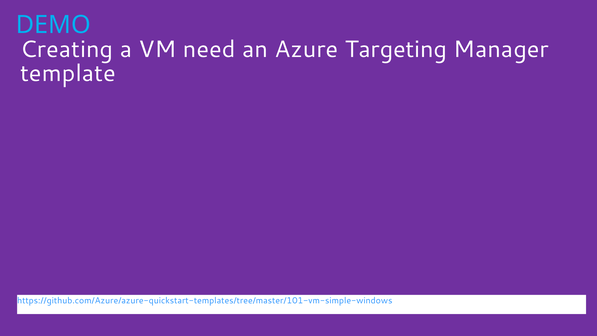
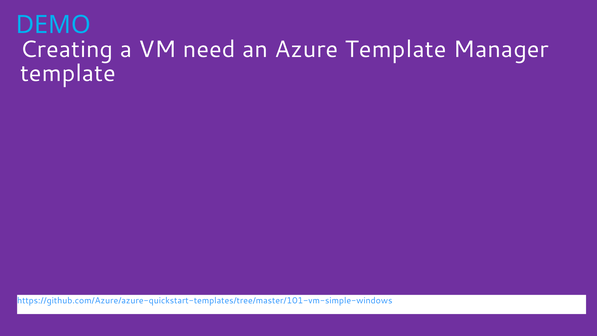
Azure Targeting: Targeting -> Template (396, 49)
